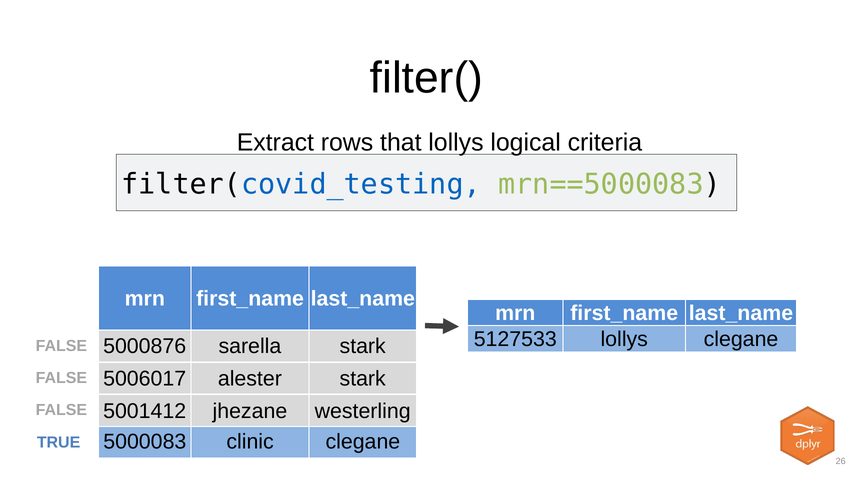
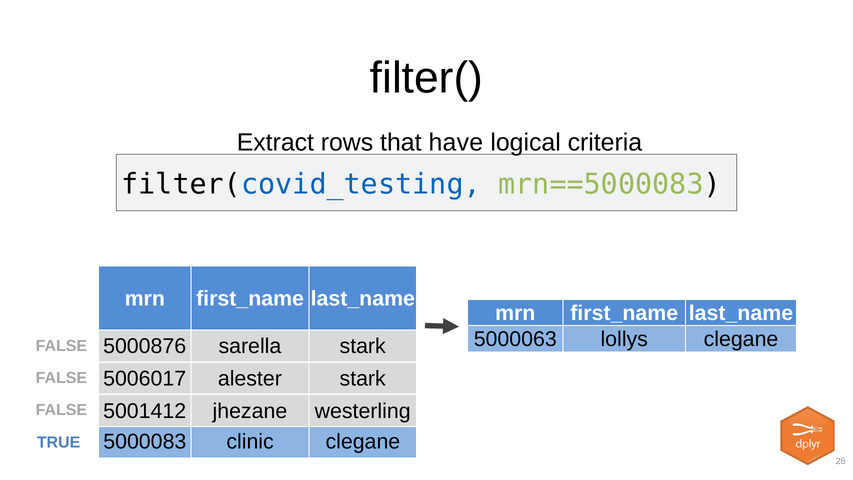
that lollys: lollys -> have (456, 142)
5127533: 5127533 -> 5000063 (515, 339)
